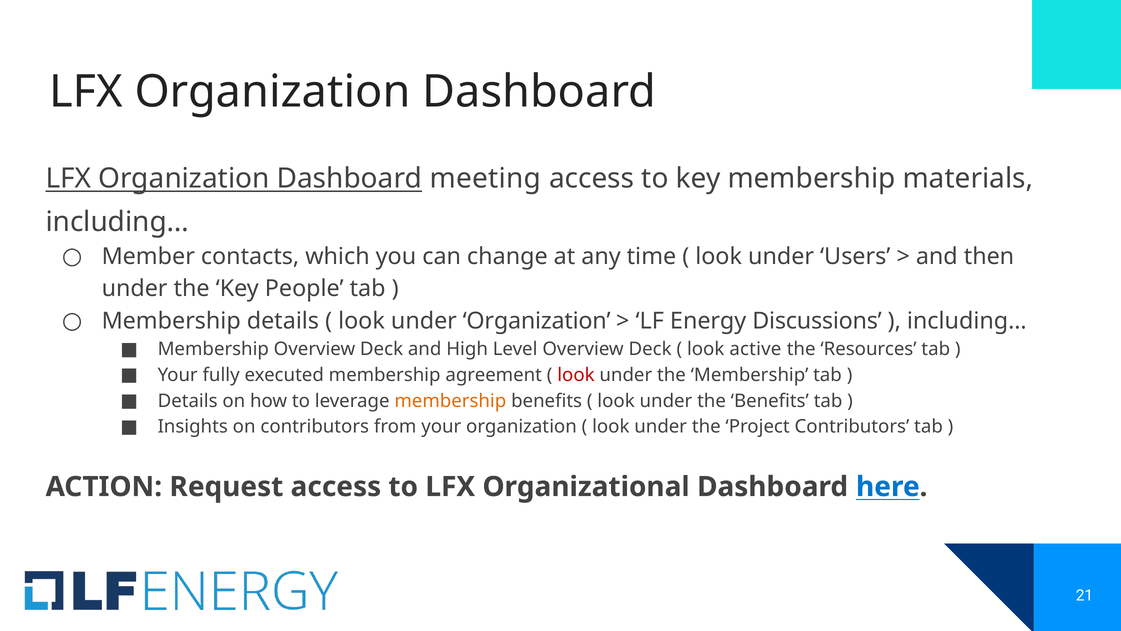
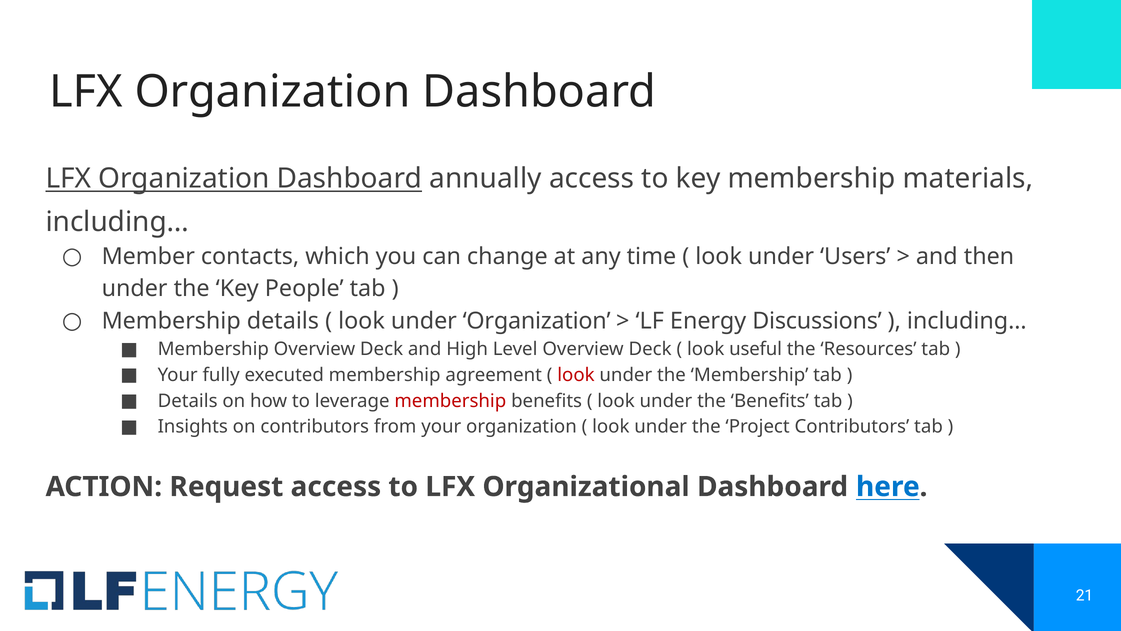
meeting: meeting -> annually (486, 178)
active: active -> useful (756, 349)
membership colour: orange -> red (450, 401)
